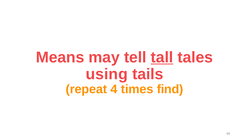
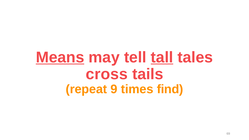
Means underline: none -> present (60, 57)
using: using -> cross (107, 74)
4: 4 -> 9 (114, 89)
